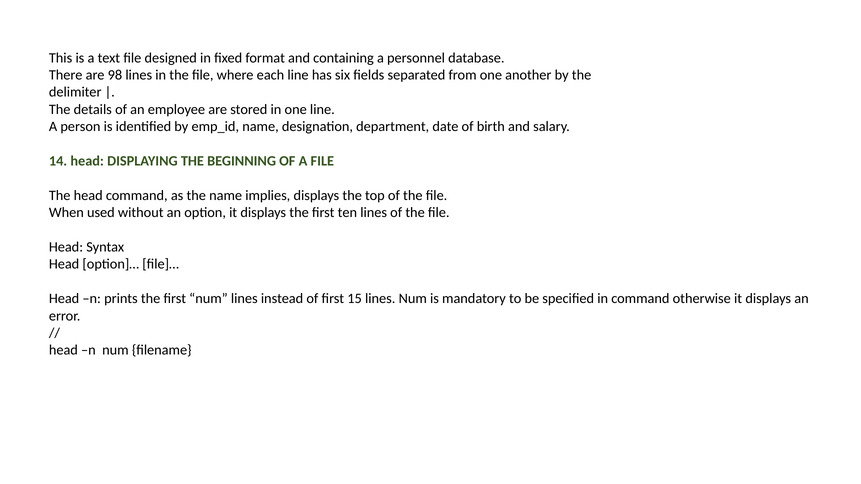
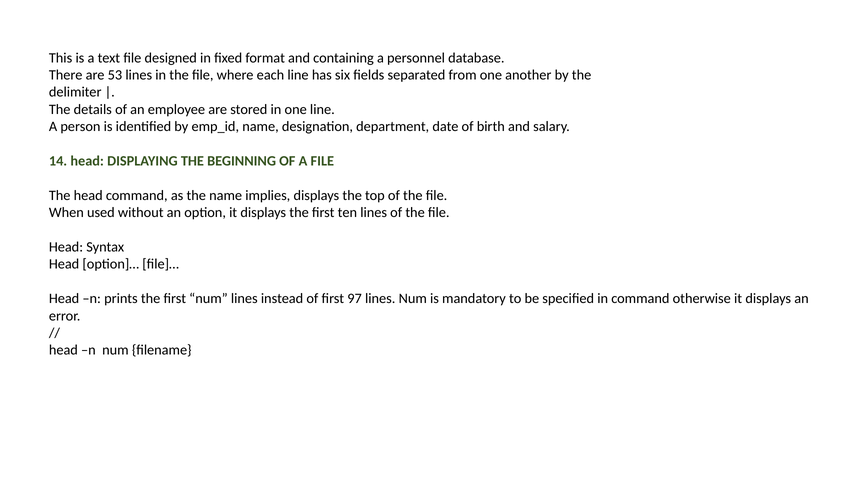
98: 98 -> 53 (115, 75)
15: 15 -> 97 (355, 299)
